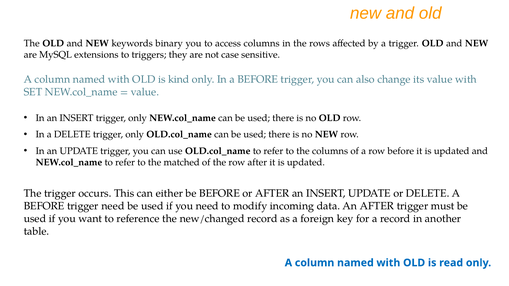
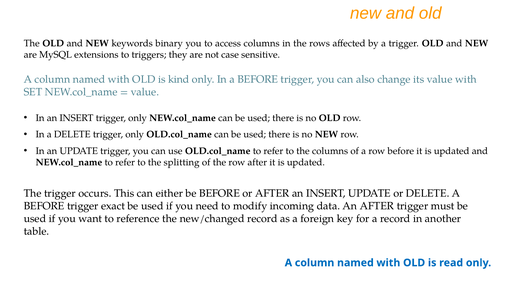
matched: matched -> splitting (182, 163)
trigger need: need -> exact (113, 206)
